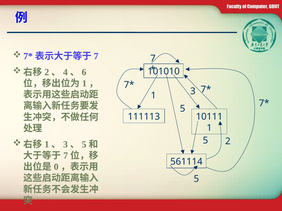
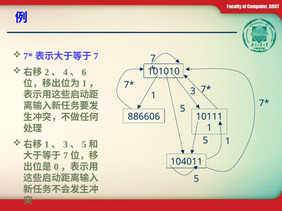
111113: 111113 -> 886606 (144, 117)
5 2: 2 -> 1 (228, 142)
561114: 561114 -> 104011 (186, 162)
